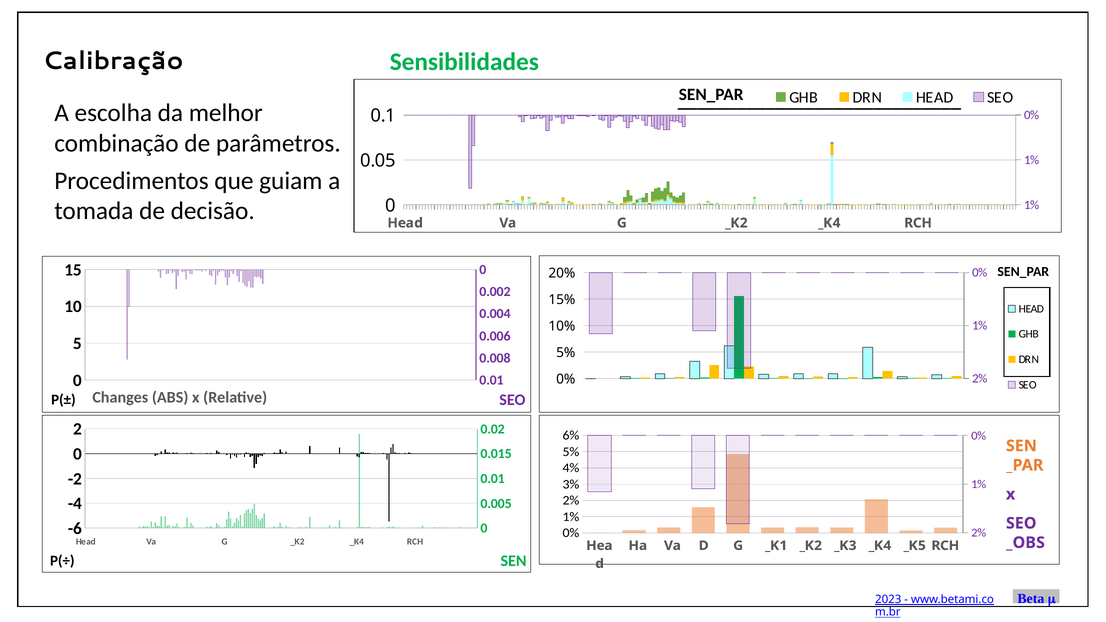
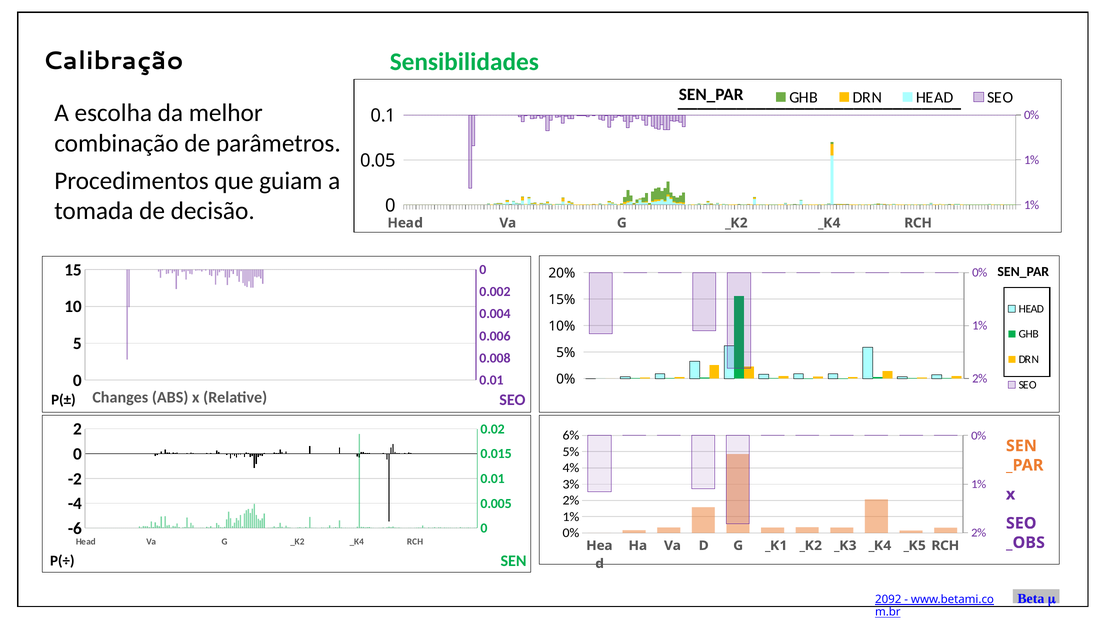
2023: 2023 -> 2092 (888, 599)
